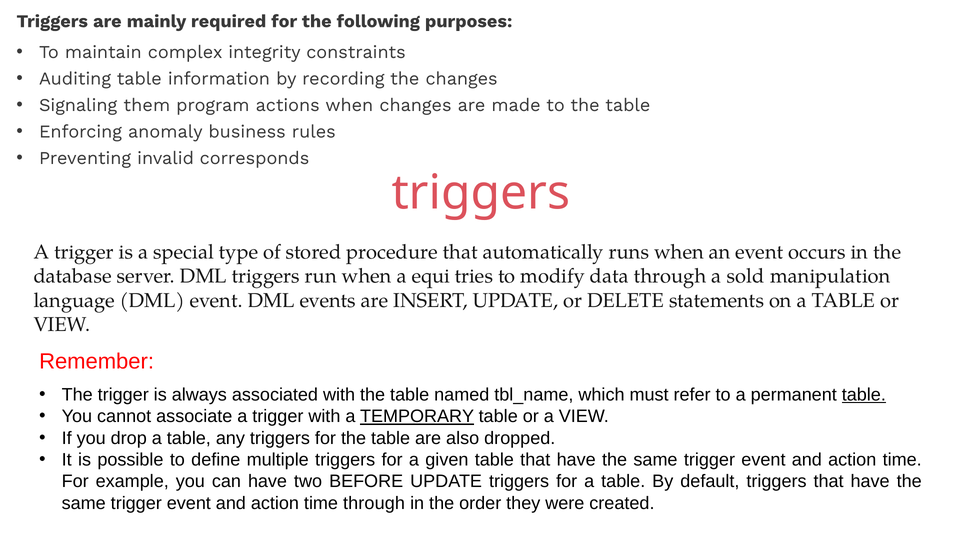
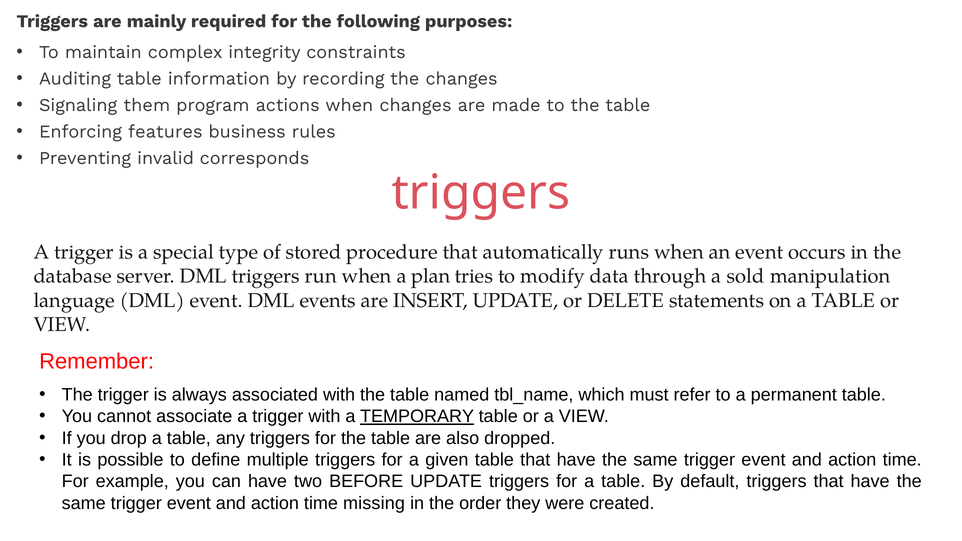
anomaly: anomaly -> features (165, 132)
equi: equi -> plan (431, 276)
table underline: present -> none (864, 395)
time through: through -> missing (374, 503)
